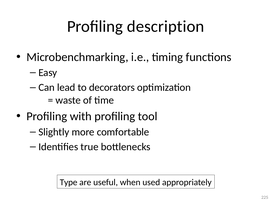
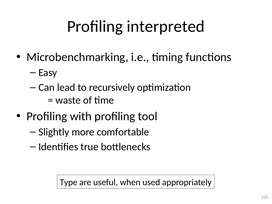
description: description -> interpreted (166, 26)
decorators: decorators -> recursively (112, 88)
